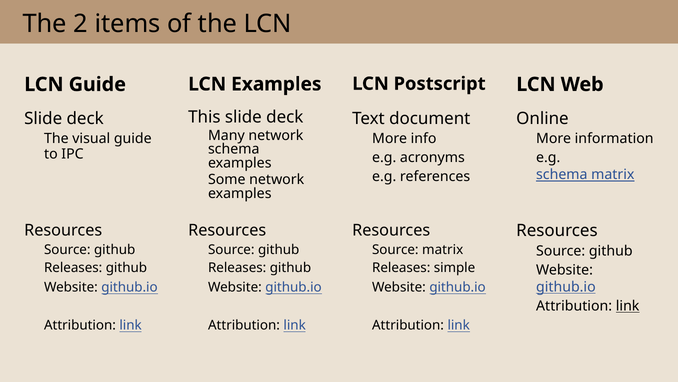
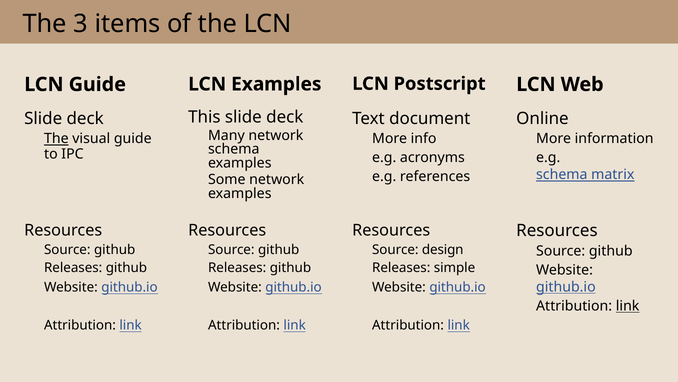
2: 2 -> 3 (81, 24)
The underline: none -> present (56, 139)
Source matrix: matrix -> design (443, 249)
